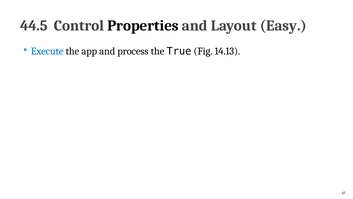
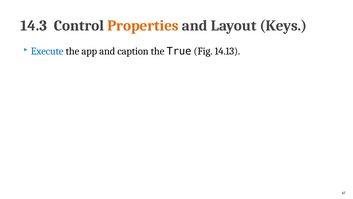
44.5: 44.5 -> 14.3 (34, 26)
Properties colour: black -> orange (143, 26)
Easy: Easy -> Keys (283, 26)
process: process -> caption (133, 51)
